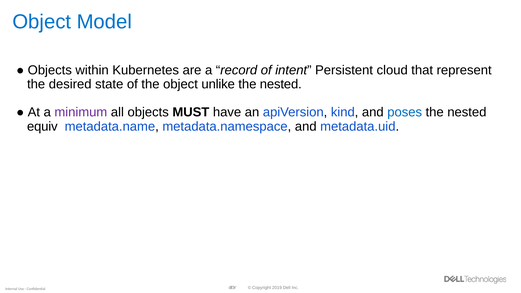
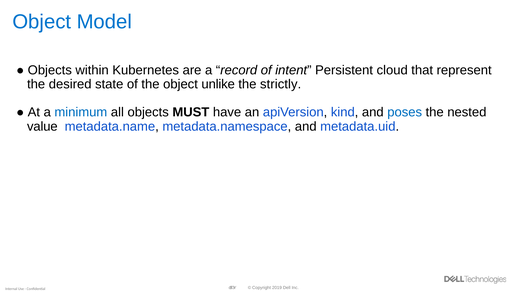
nested: nested -> strictly (281, 84)
minimum colour: purple -> blue (81, 112)
equiv: equiv -> value (42, 126)
